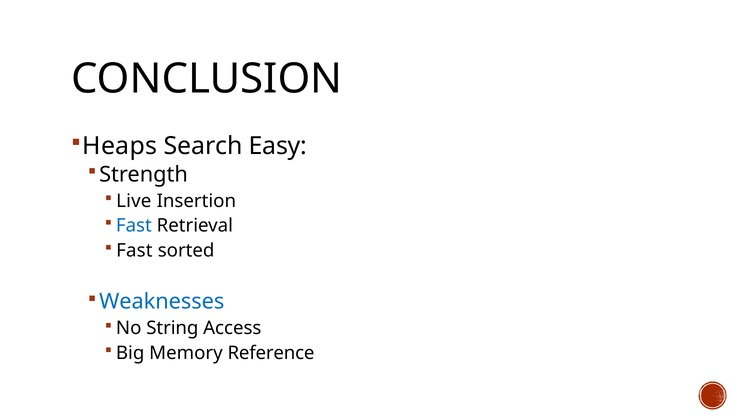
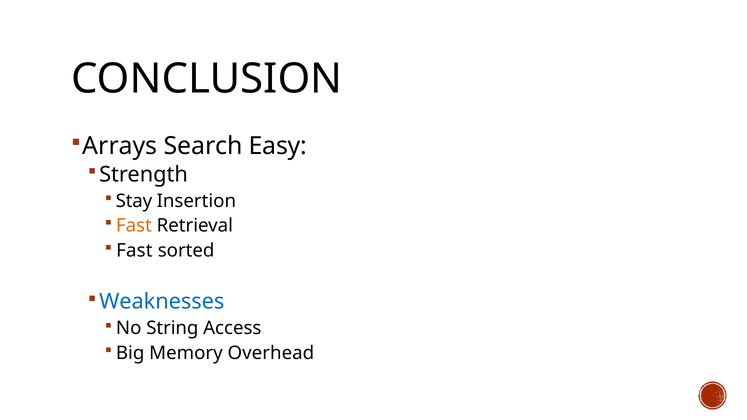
Heaps: Heaps -> Arrays (120, 146)
Live: Live -> Stay (134, 201)
Fast colour: blue -> orange (134, 226)
Reference: Reference -> Overhead (271, 353)
